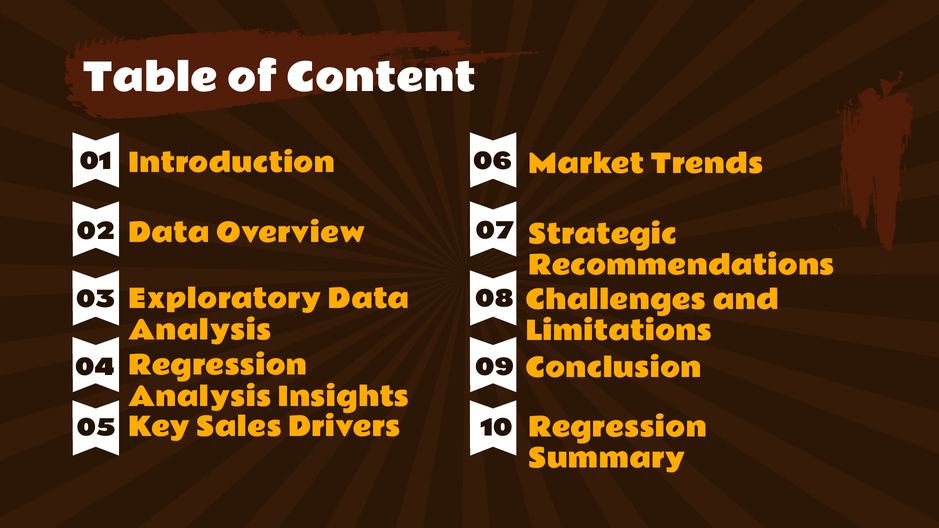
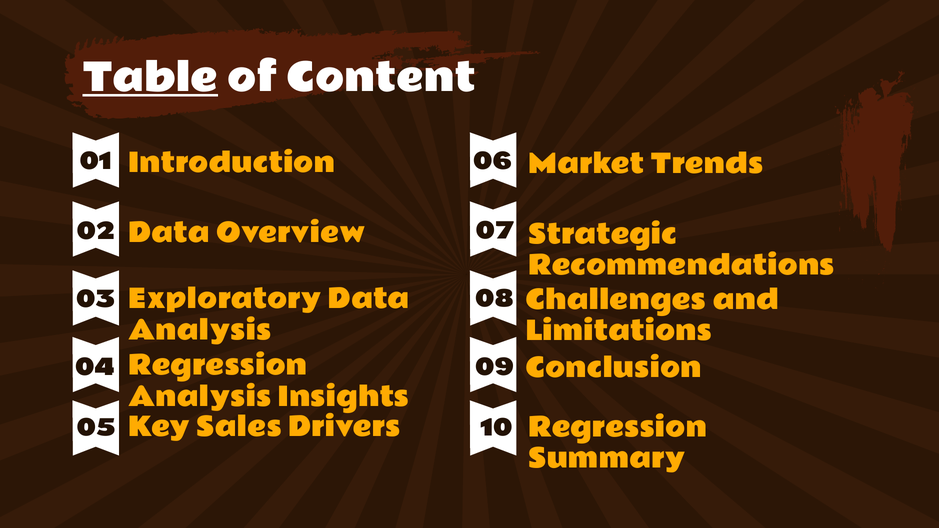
Table underline: none -> present (150, 79)
